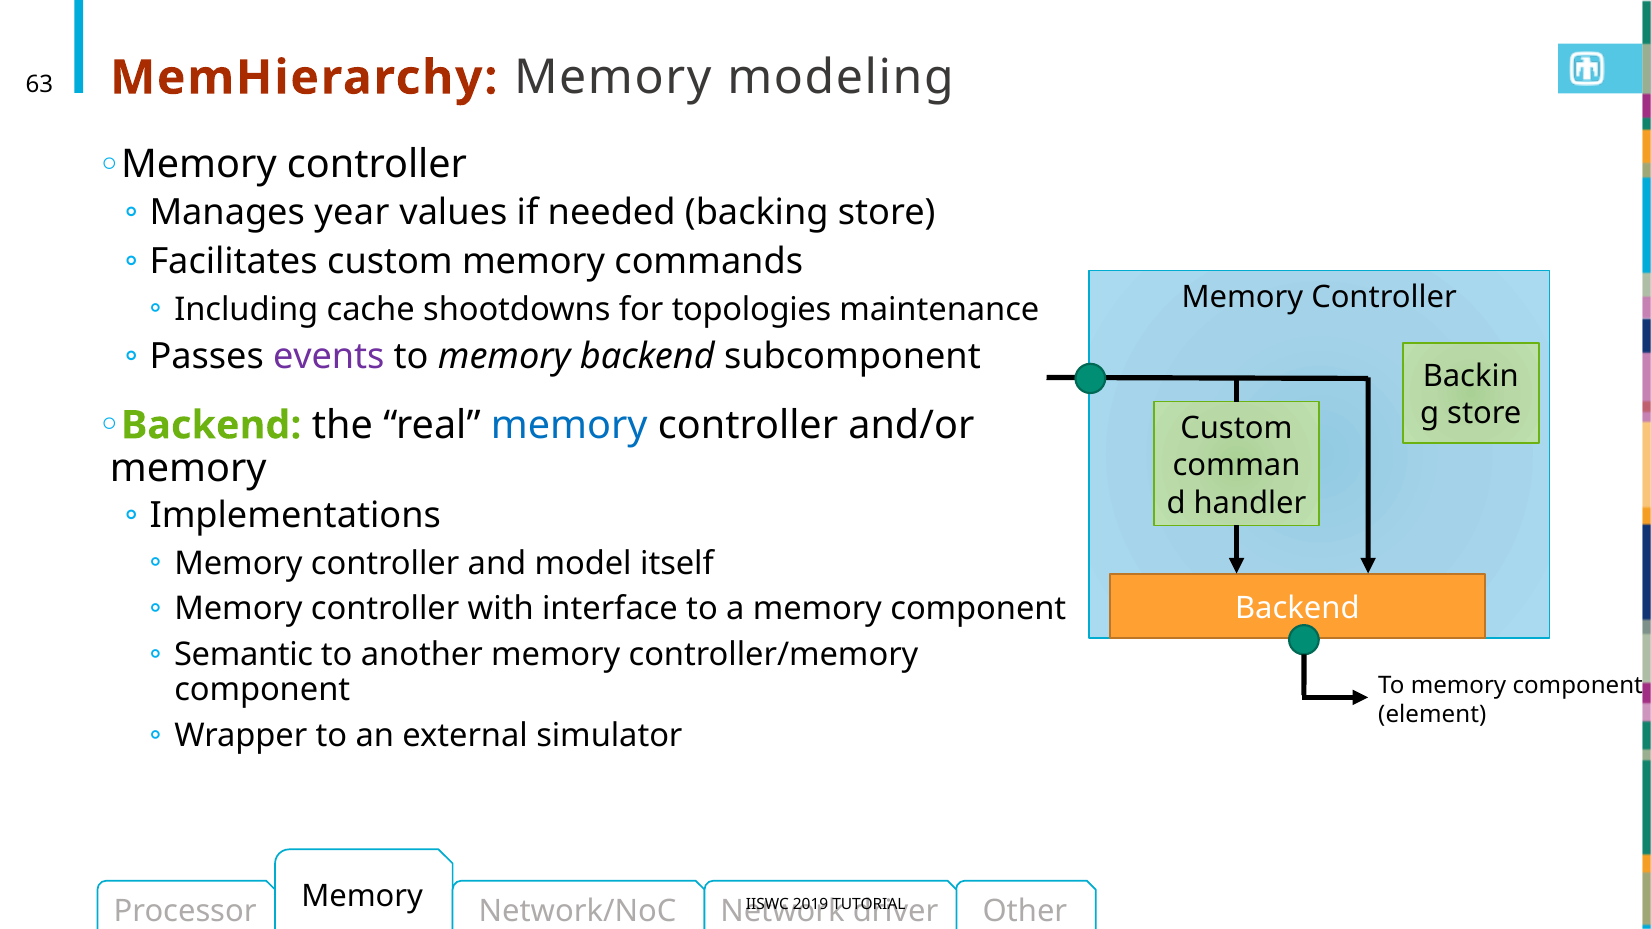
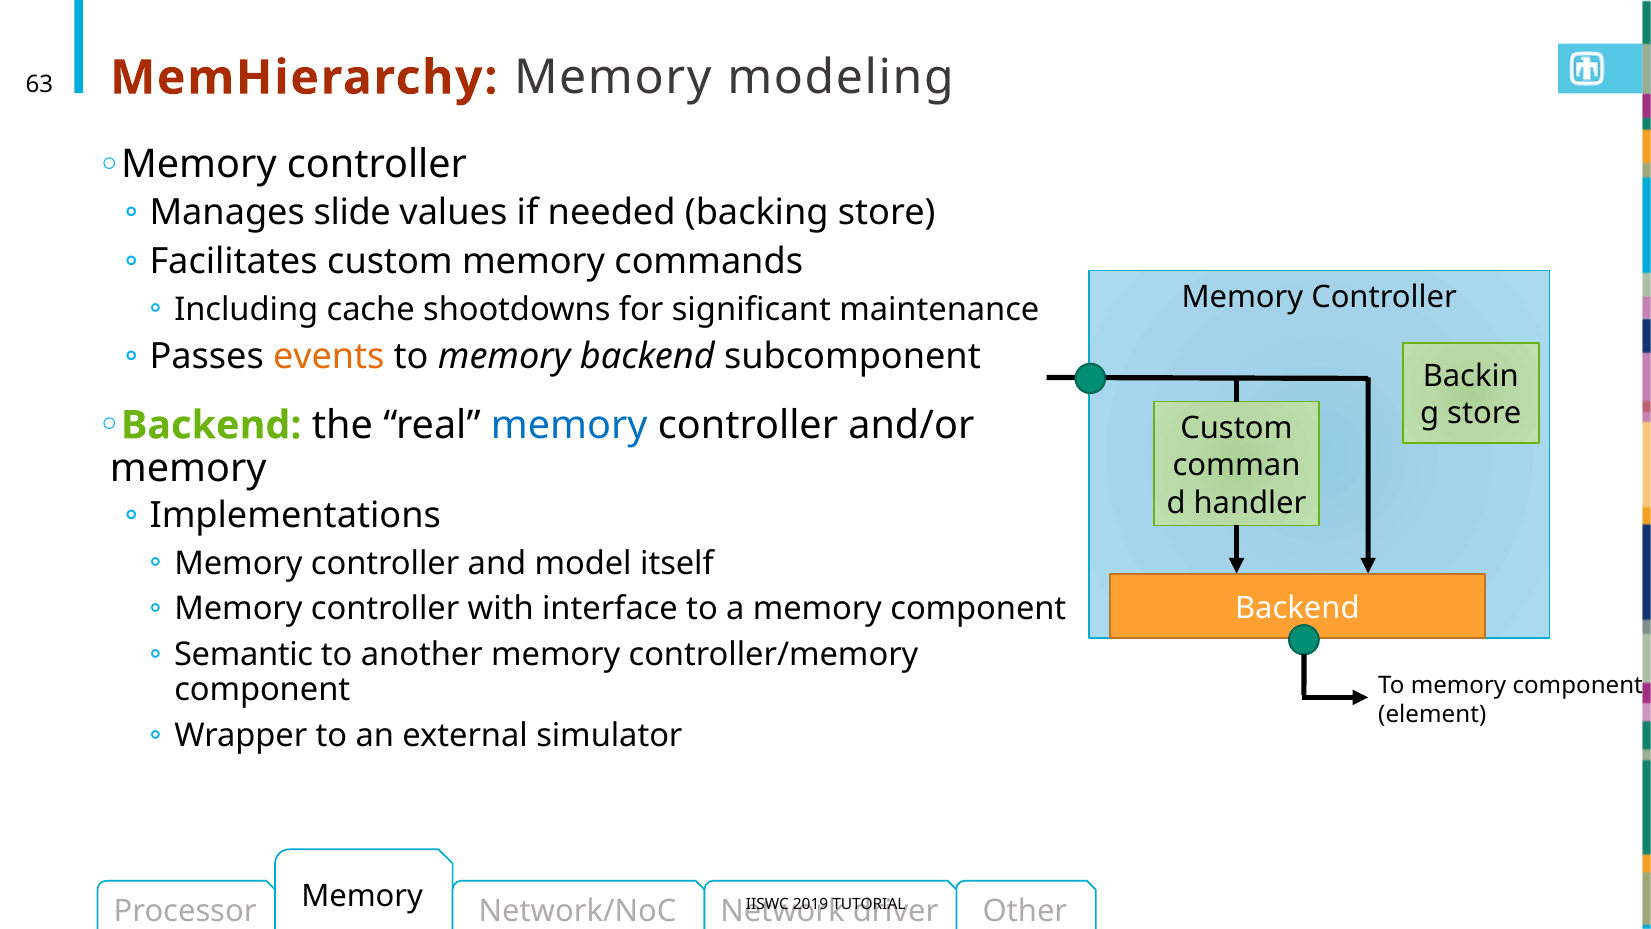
year: year -> slide (352, 213)
topologies: topologies -> significant (751, 309)
events colour: purple -> orange (329, 357)
